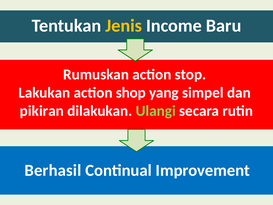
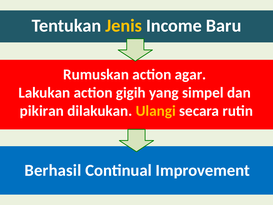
stop: stop -> agar (190, 74)
shop: shop -> gigih (131, 93)
Ulangi colour: light green -> yellow (156, 111)
